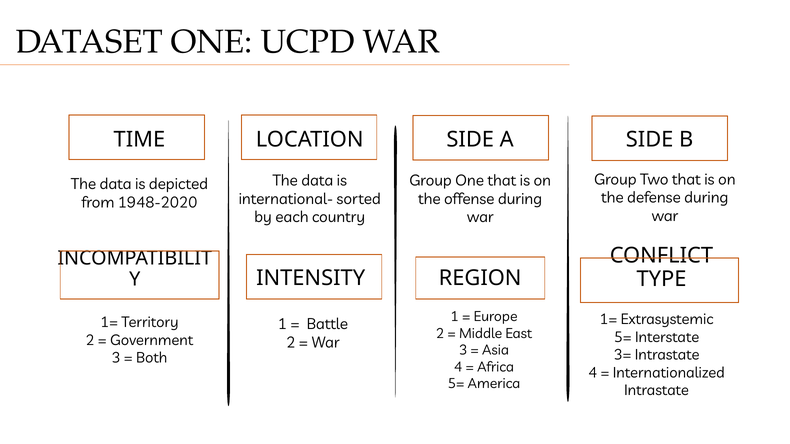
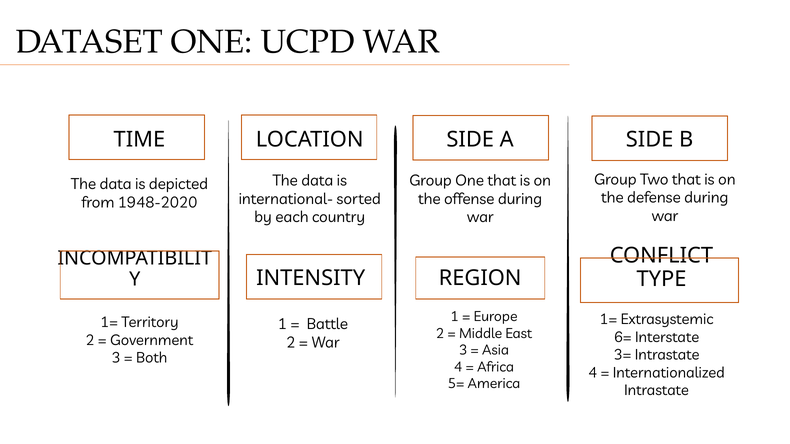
5=: 5= -> 6= (623, 338)
